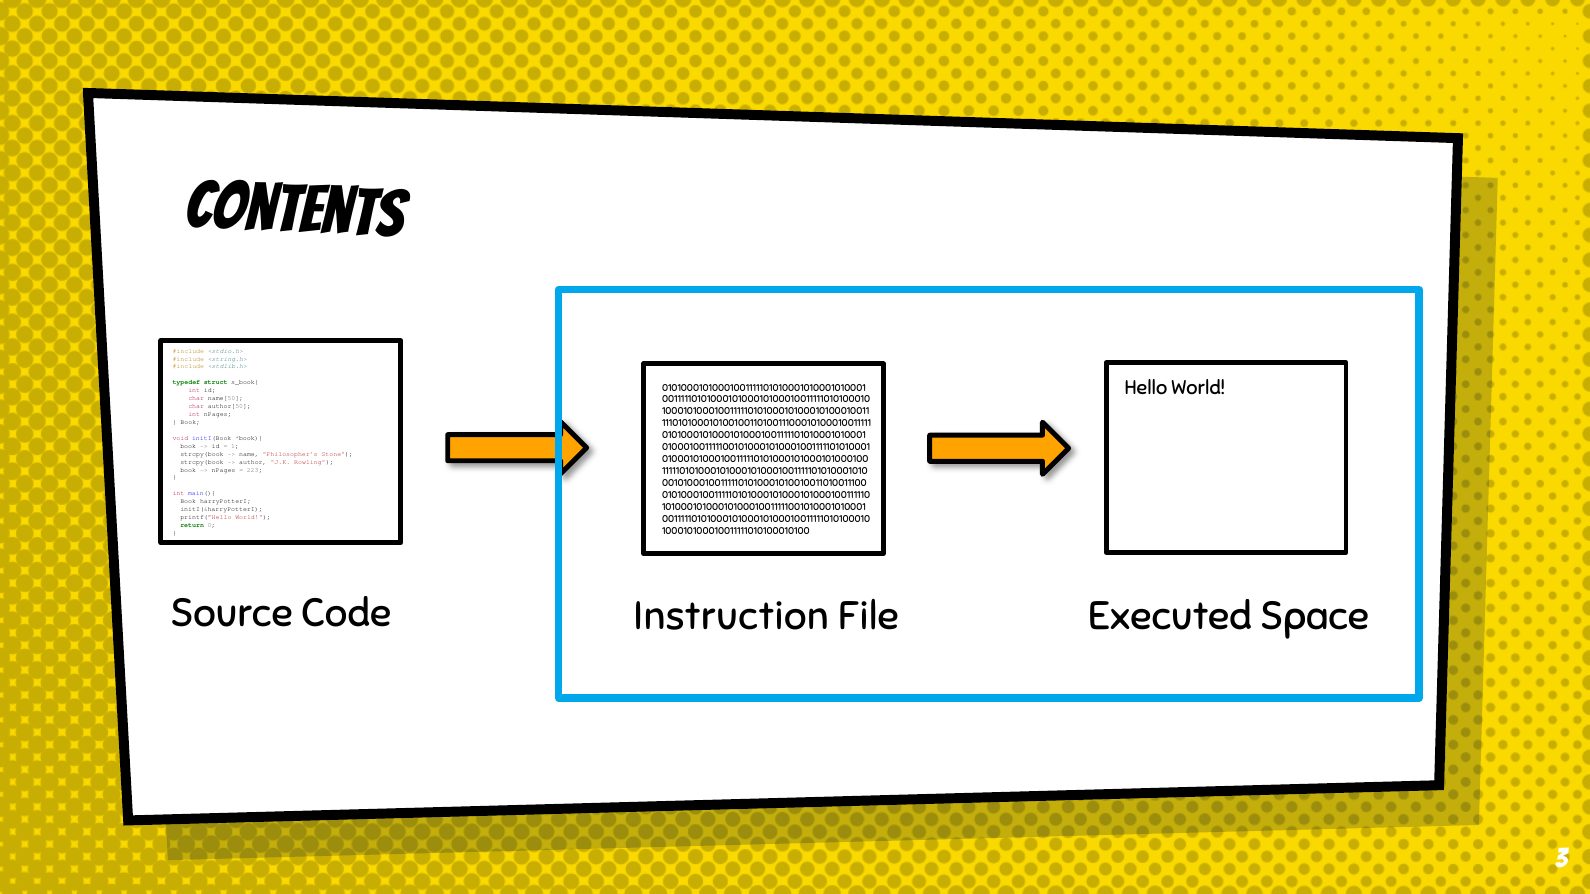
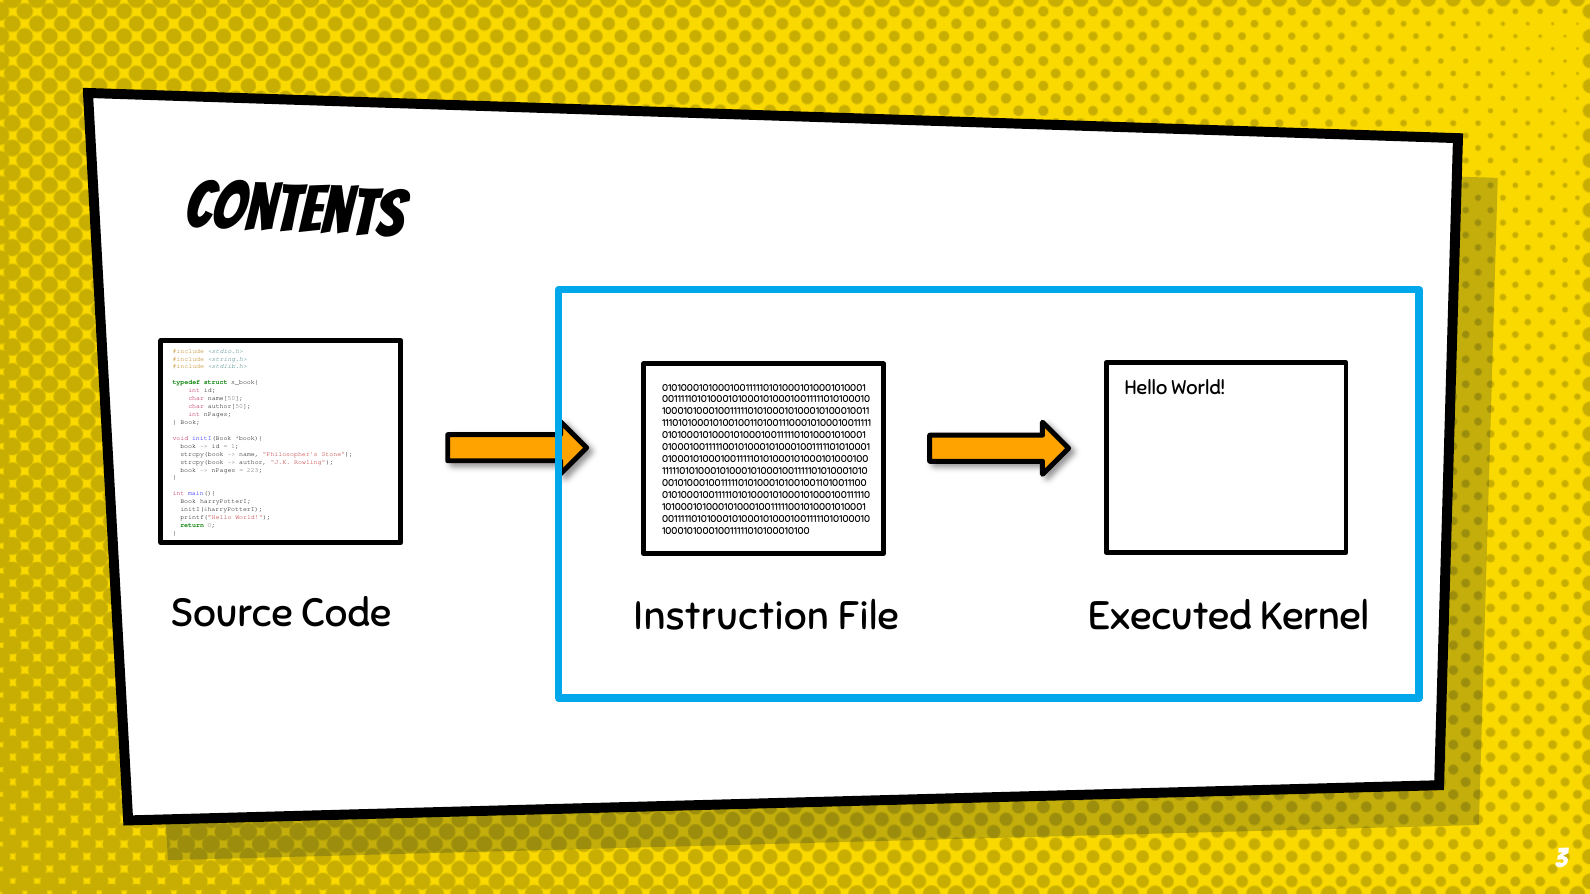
Space: Space -> Kernel (1315, 617)
